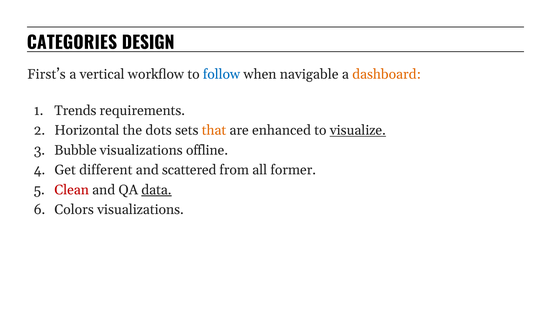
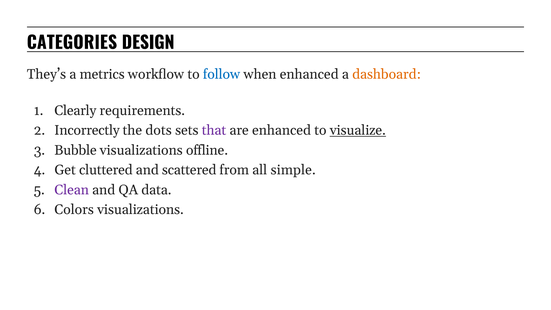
First’s: First’s -> They’s (46, 74)
vertical: vertical -> metrics (102, 74)
when navigable: navigable -> enhanced (309, 74)
Trends: Trends -> Clearly (75, 111)
Horizontal: Horizontal -> Incorrectly (87, 130)
that colour: orange -> purple (214, 130)
different: different -> cluttered (106, 170)
former: former -> simple (293, 170)
Clean colour: red -> purple (72, 190)
data underline: present -> none (156, 190)
